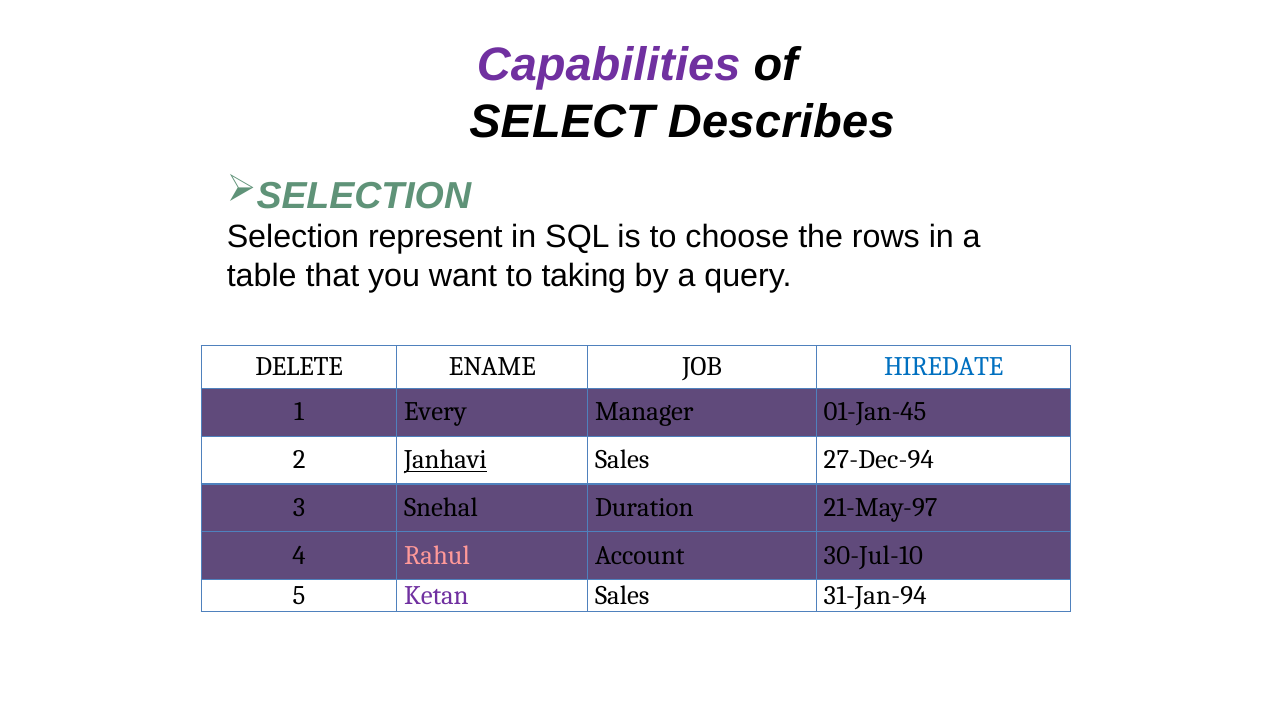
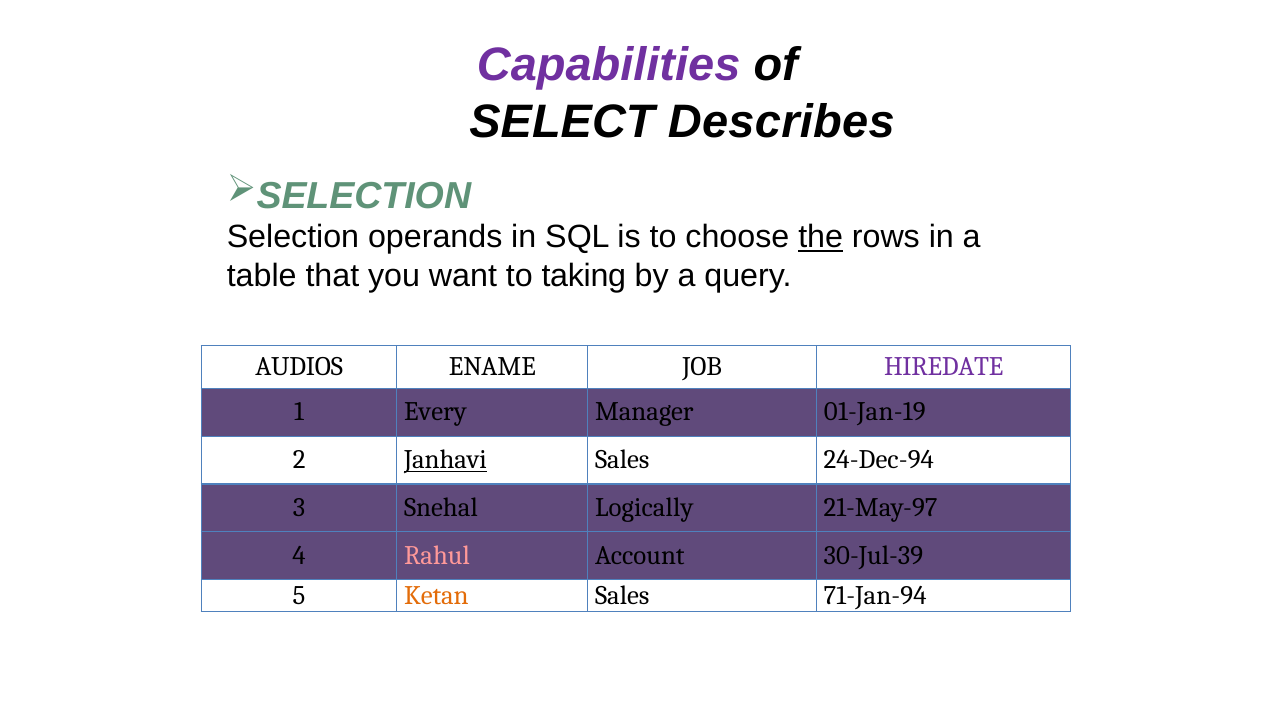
represent: represent -> operands (435, 237)
the underline: none -> present (821, 237)
DELETE: DELETE -> AUDIOS (299, 367)
HIREDATE colour: blue -> purple (944, 367)
01-Jan-45: 01-Jan-45 -> 01-Jan-19 (875, 412)
27-Dec-94: 27-Dec-94 -> 24-Dec-94 (879, 460)
Duration: Duration -> Logically (644, 508)
30-Jul-10: 30-Jul-10 -> 30-Jul-39 (873, 556)
Ketan colour: purple -> orange (436, 596)
31-Jan-94: 31-Jan-94 -> 71-Jan-94 (875, 596)
